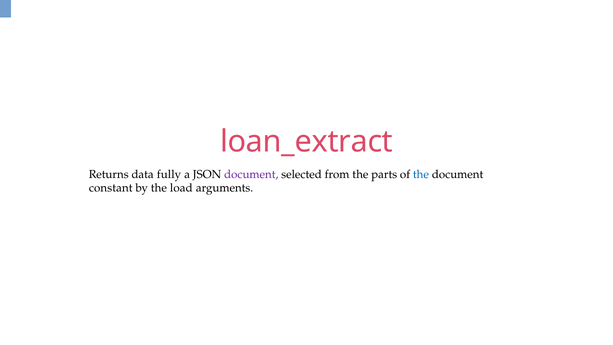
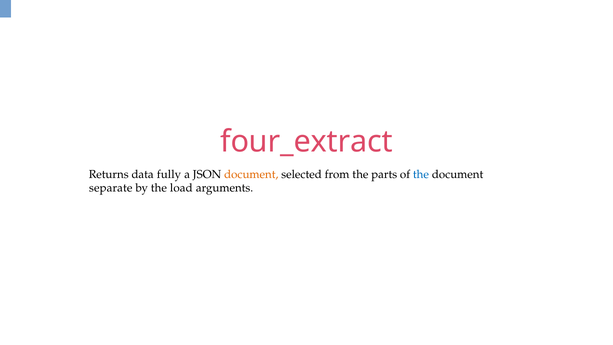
loan_extract: loan_extract -> four_extract (306, 142)
document colour: purple -> orange (251, 174)
constant: constant -> separate (111, 188)
